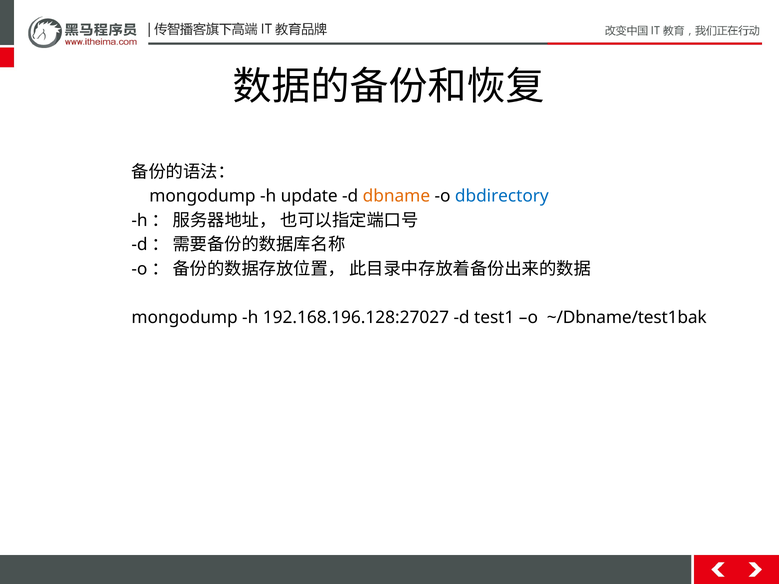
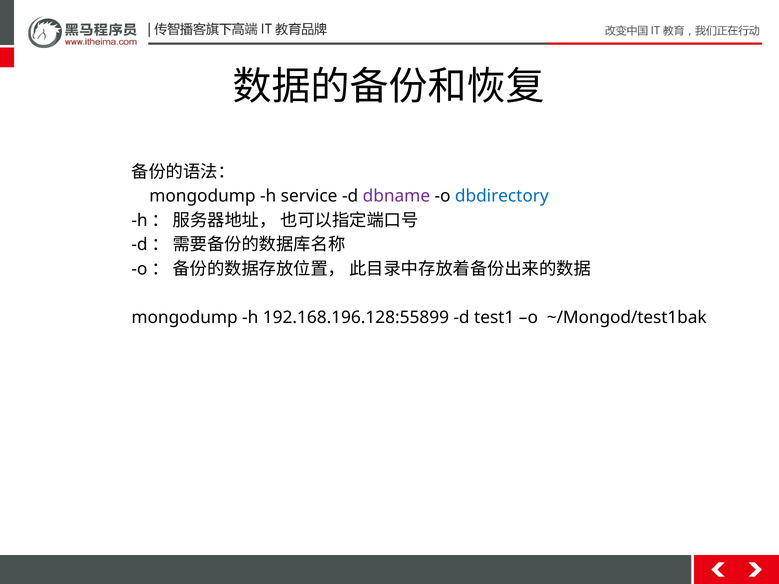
update: update -> service (309, 196)
dbname colour: orange -> purple (396, 196)
192.168.196.128:27027: 192.168.196.128:27027 -> 192.168.196.128:55899 (356, 317)
~/Dbname/test1bak: ~/Dbname/test1bak -> ~/Mongod/test1bak (627, 317)
